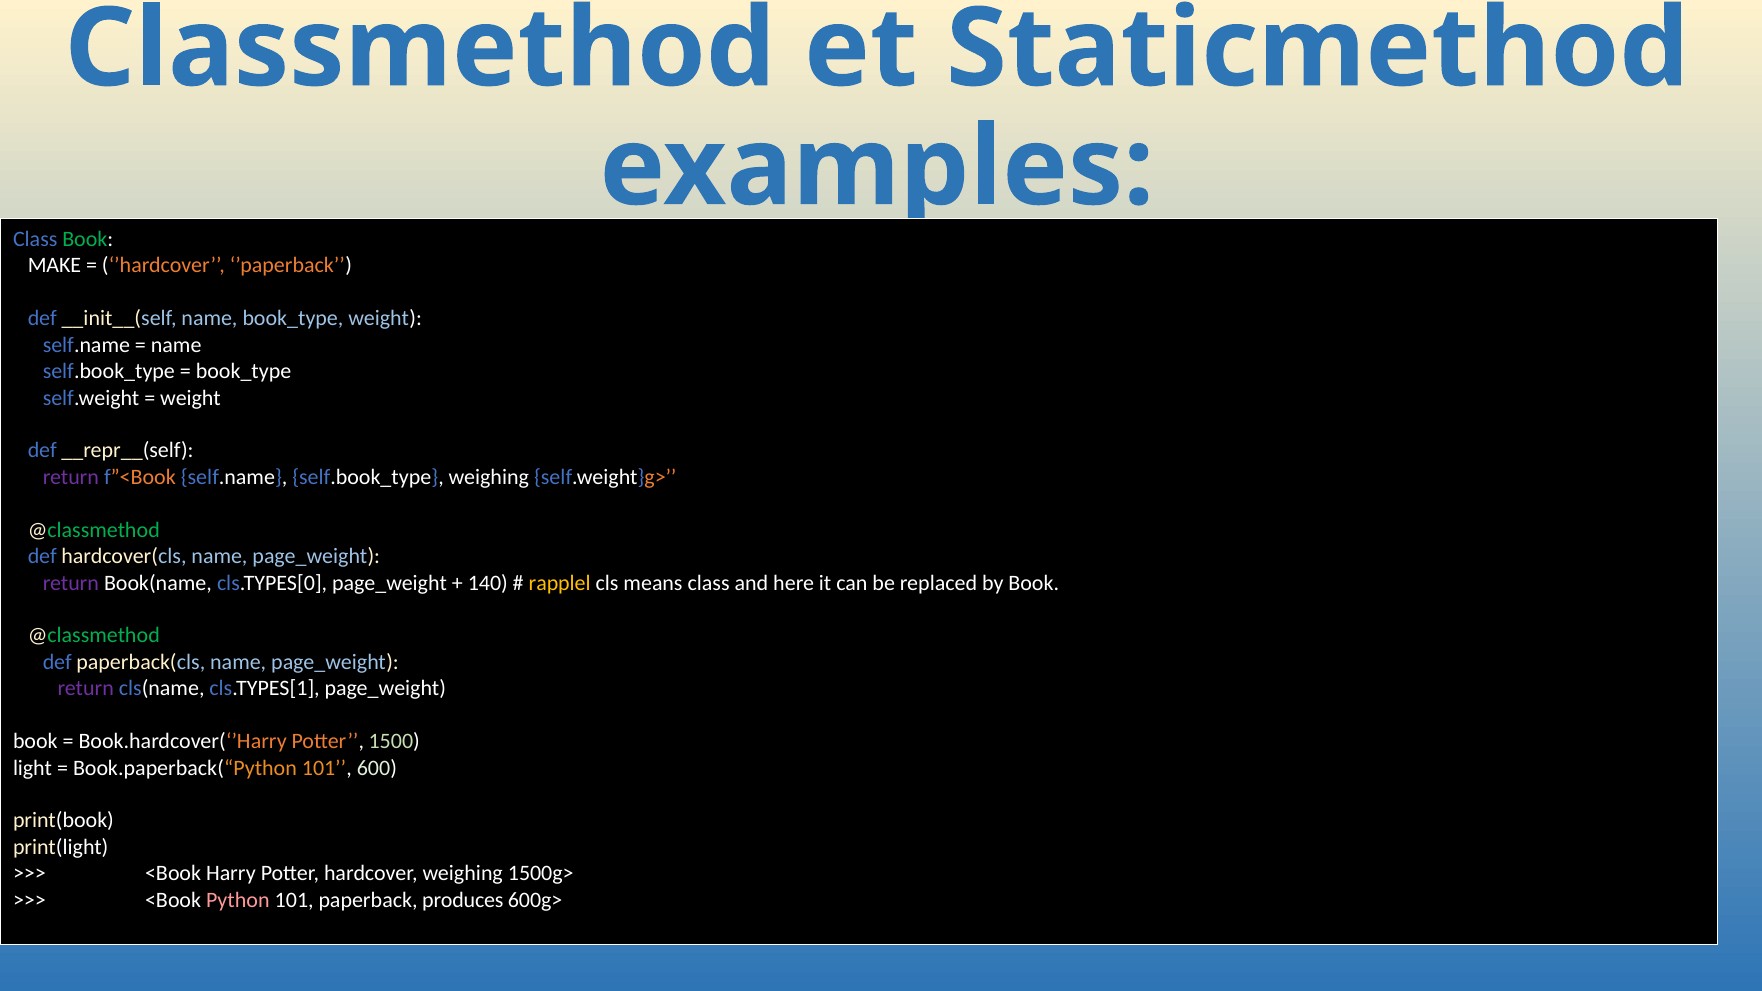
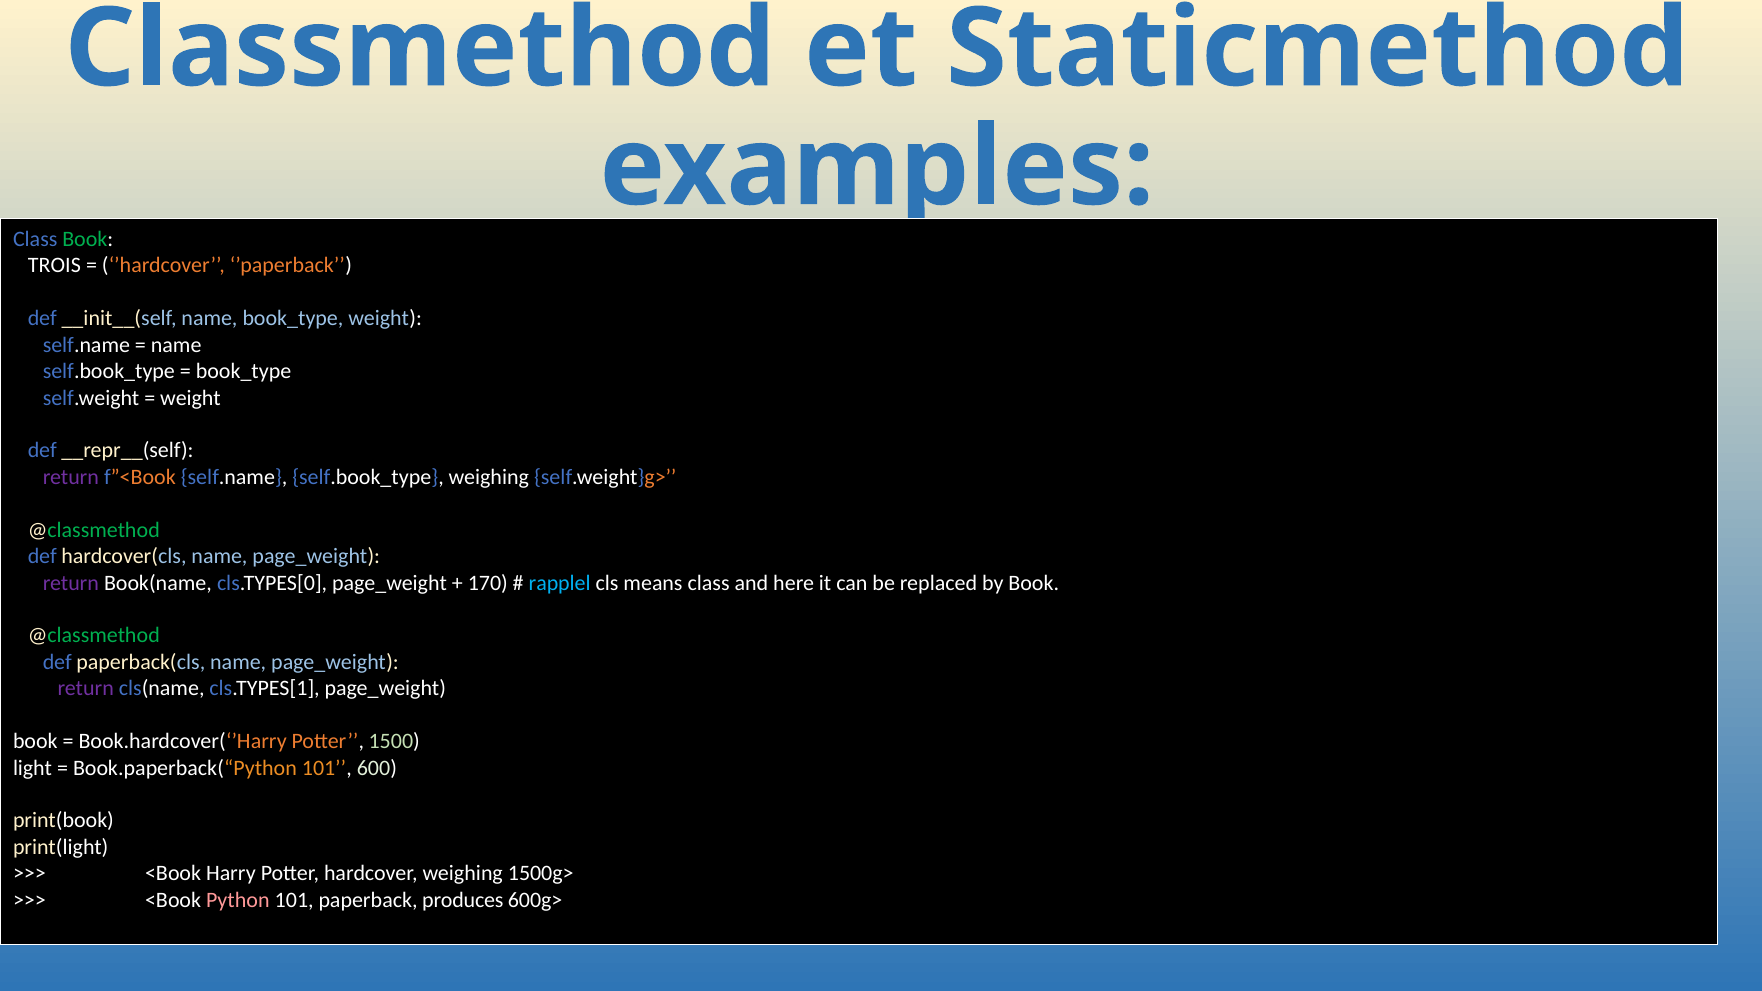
MAKE: MAKE -> TROIS (54, 266)
140: 140 -> 170 (488, 583)
rapplel colour: yellow -> light blue (560, 583)
